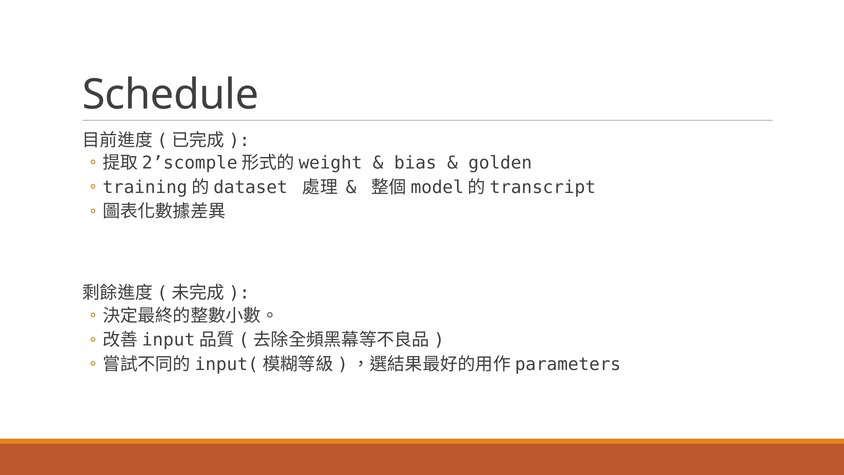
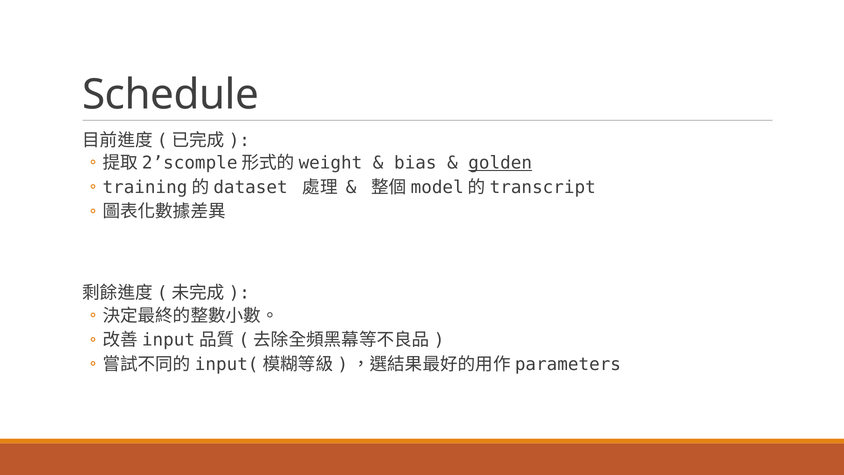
golden underline: none -> present (500, 163)
